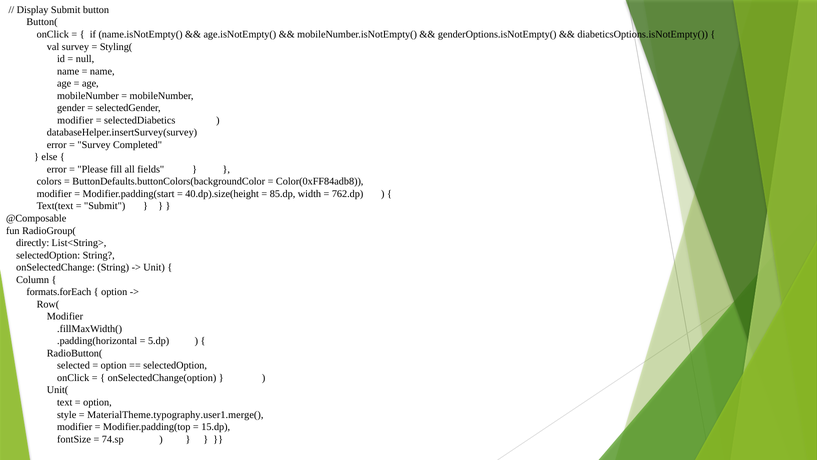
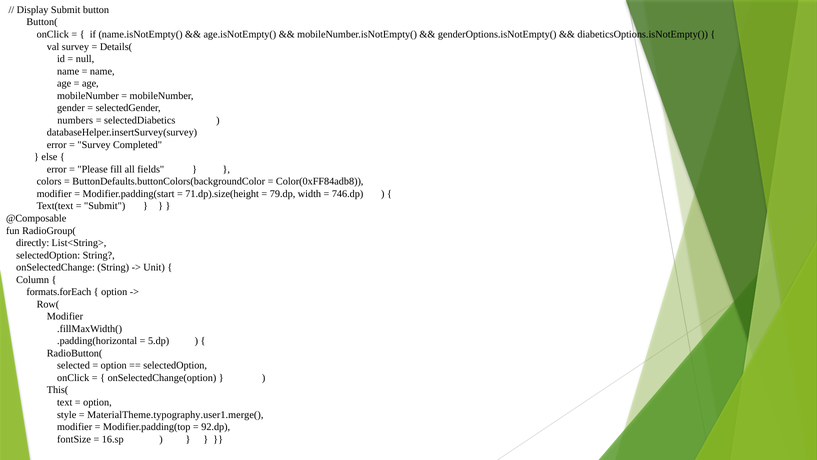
Styling(: Styling( -> Details( (116, 47)
modifier: modifier -> numbers (75, 120)
40.dp).size(height: 40.dp).size(height -> 71.dp).size(height (222, 194)
85.dp: 85.dp -> 79.dp (283, 194)
762.dp: 762.dp -> 746.dp (348, 194)
Unit(: Unit( -> This( (58, 390)
15.dp: 15.dp -> 92.dp (216, 426)
74.sp: 74.sp -> 16.sp (113, 439)
